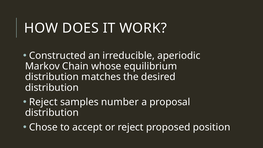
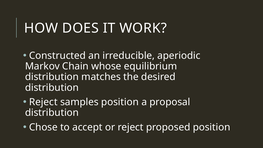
samples number: number -> position (120, 102)
